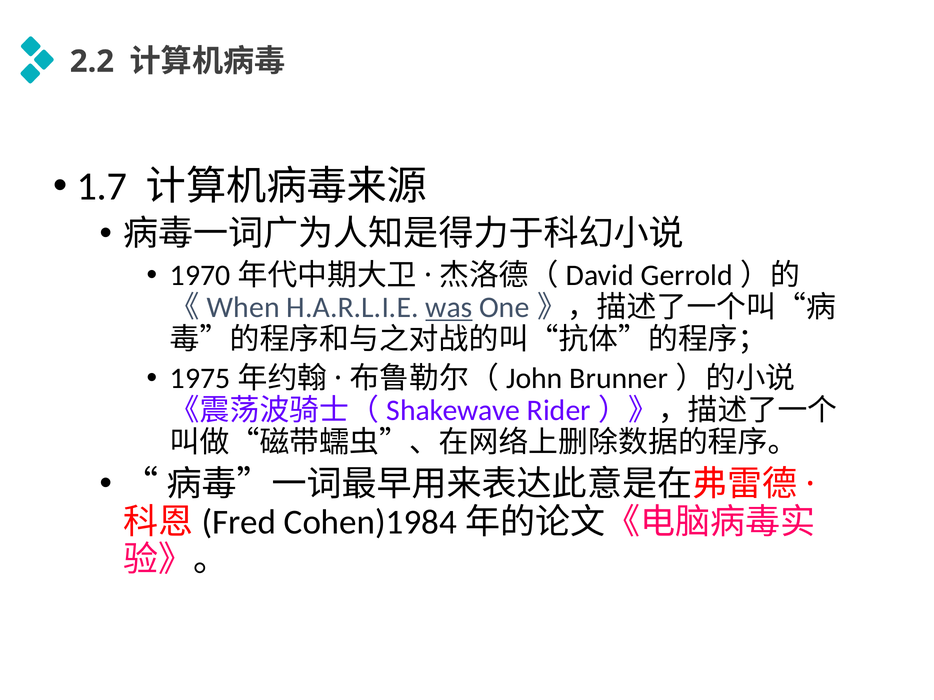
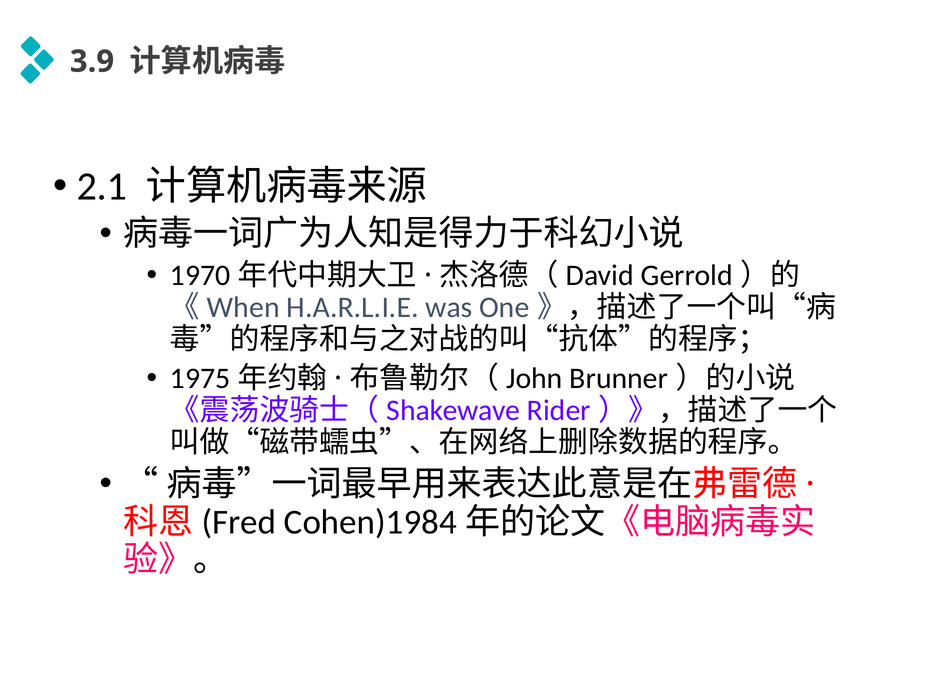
2.2: 2.2 -> 3.9 (92, 62)
1.7: 1.7 -> 2.1 (102, 187)
was underline: present -> none (449, 308)
